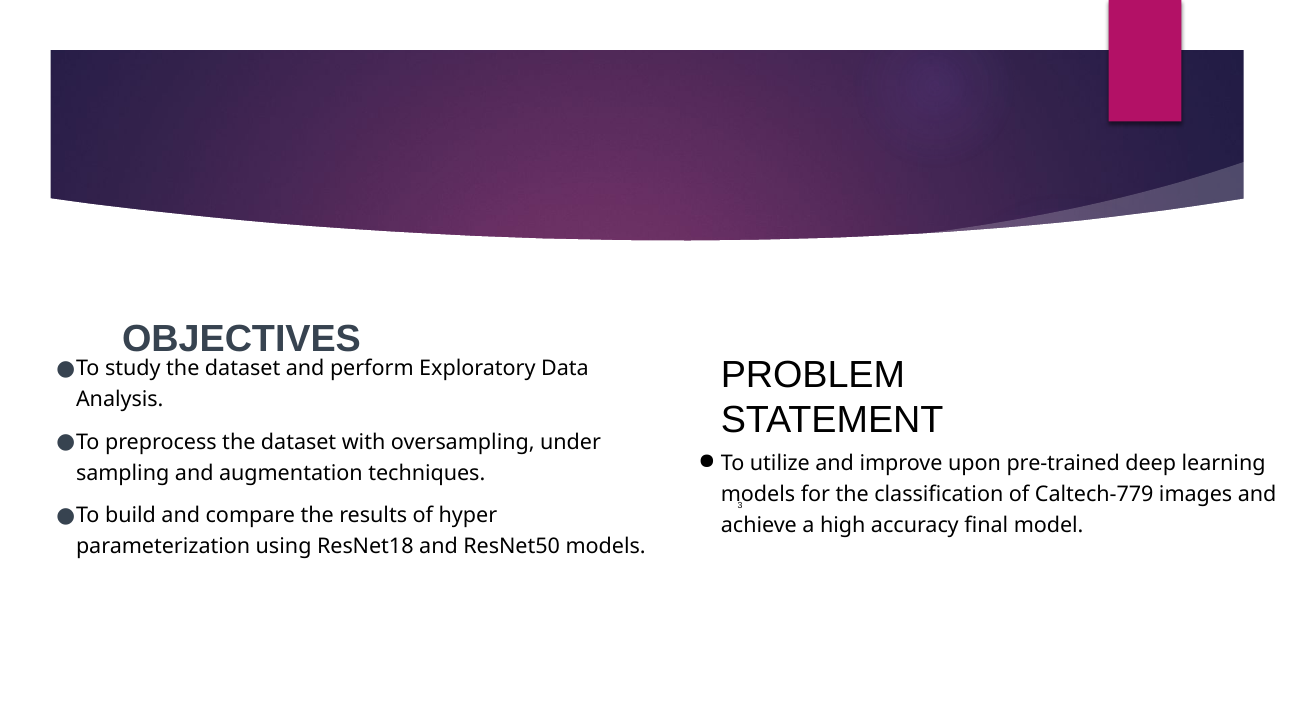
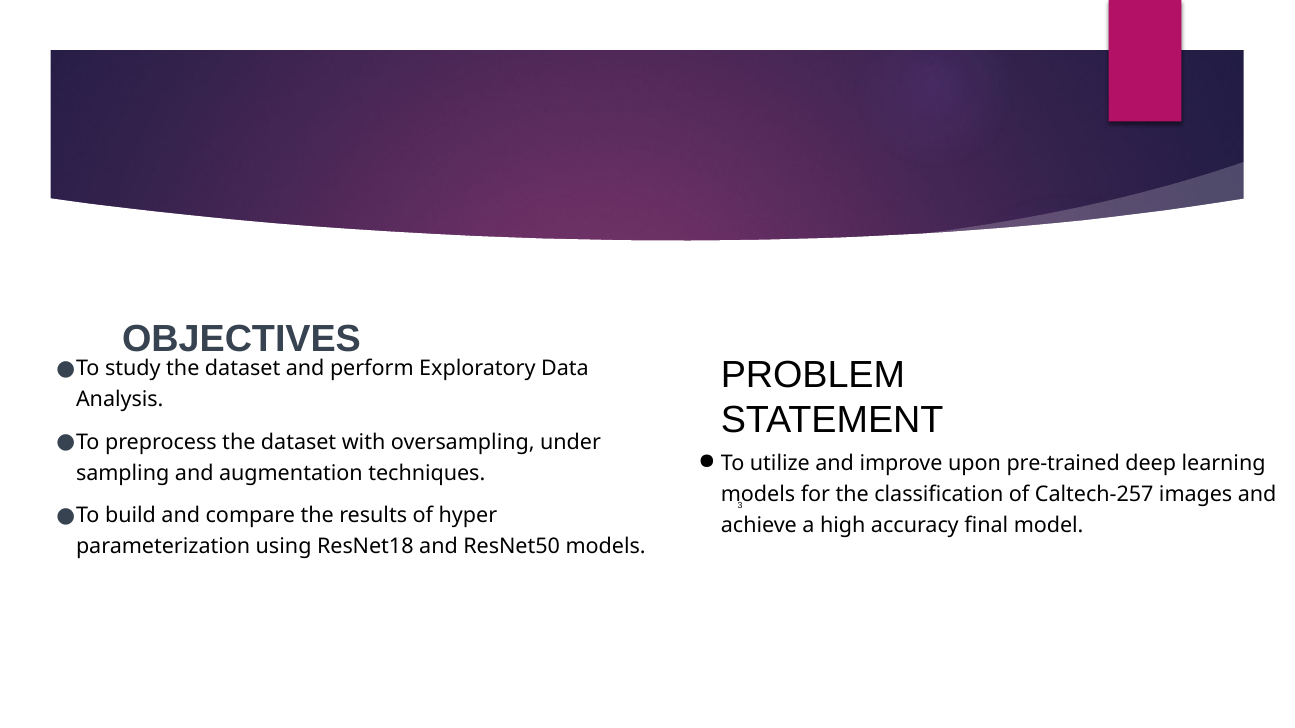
Caltech-779: Caltech-779 -> Caltech-257 (1094, 495)
